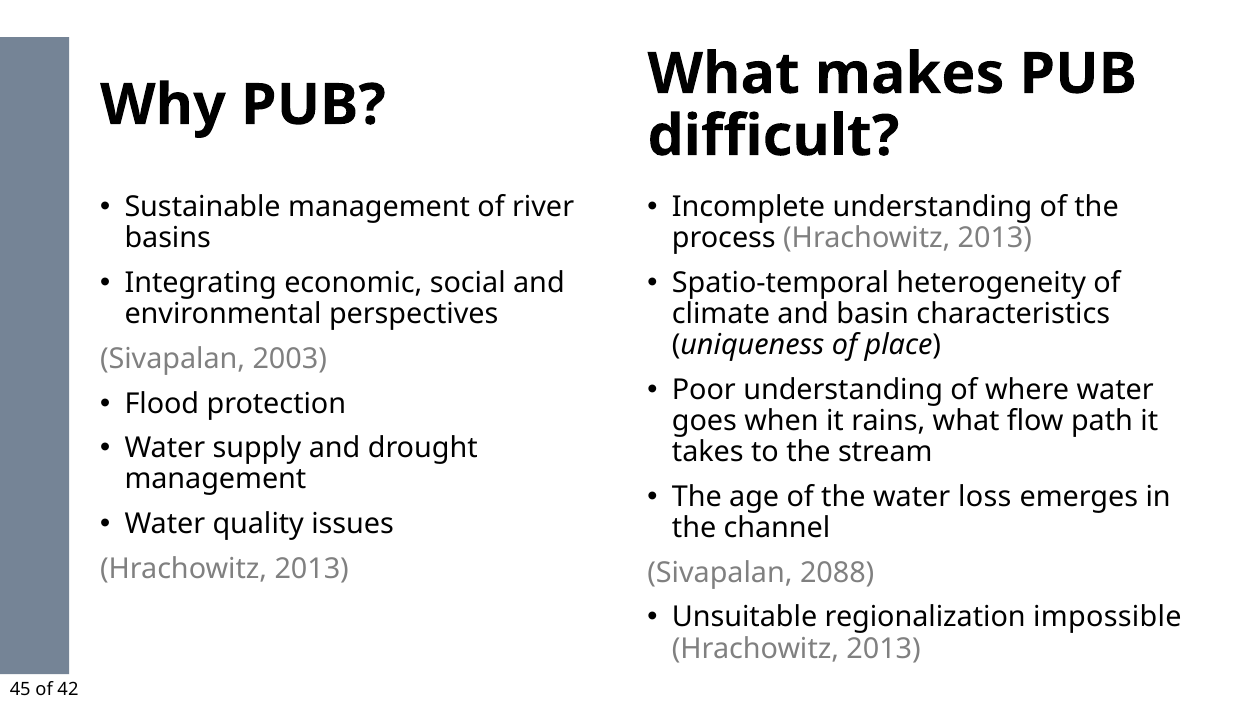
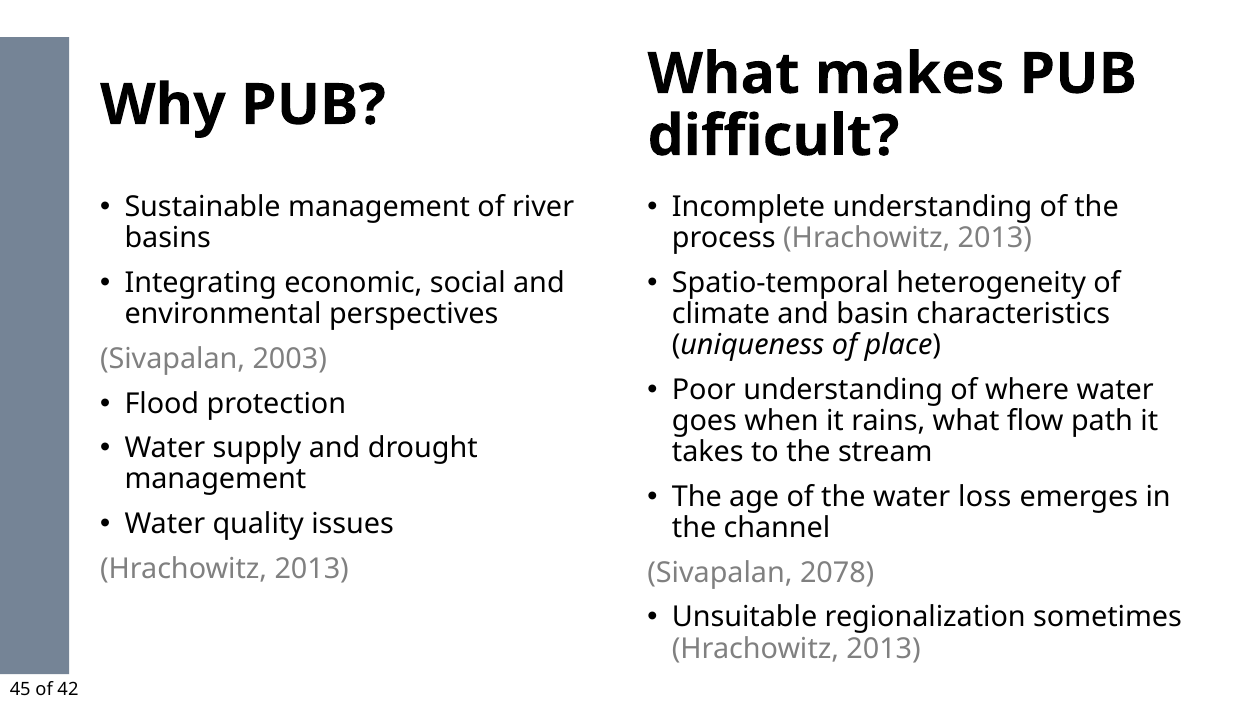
2088: 2088 -> 2078 (837, 572)
impossible: impossible -> sometimes (1108, 617)
